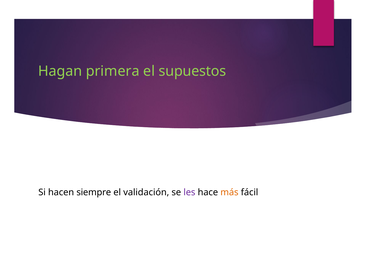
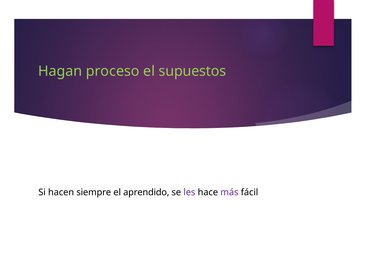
primera: primera -> proceso (113, 71)
validación: validación -> aprendido (146, 192)
más colour: orange -> purple (229, 192)
